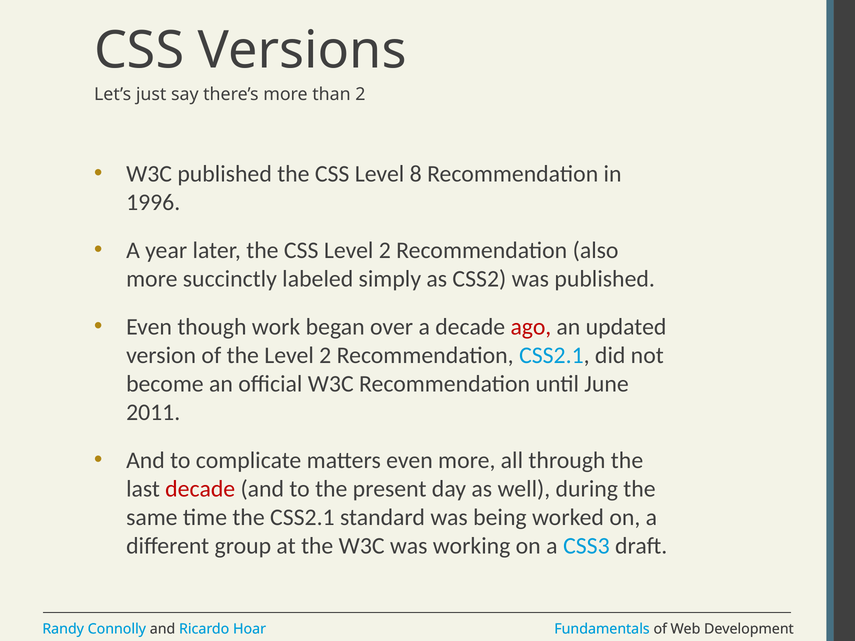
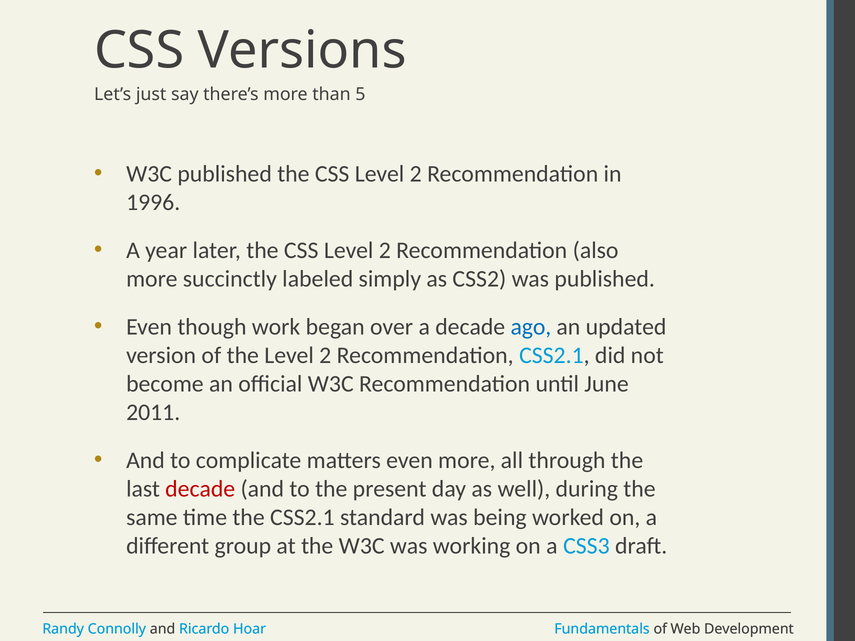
than 2: 2 -> 5 (360, 95)
8: 8 -> 2 (416, 174)
ago colour: red -> blue (531, 327)
